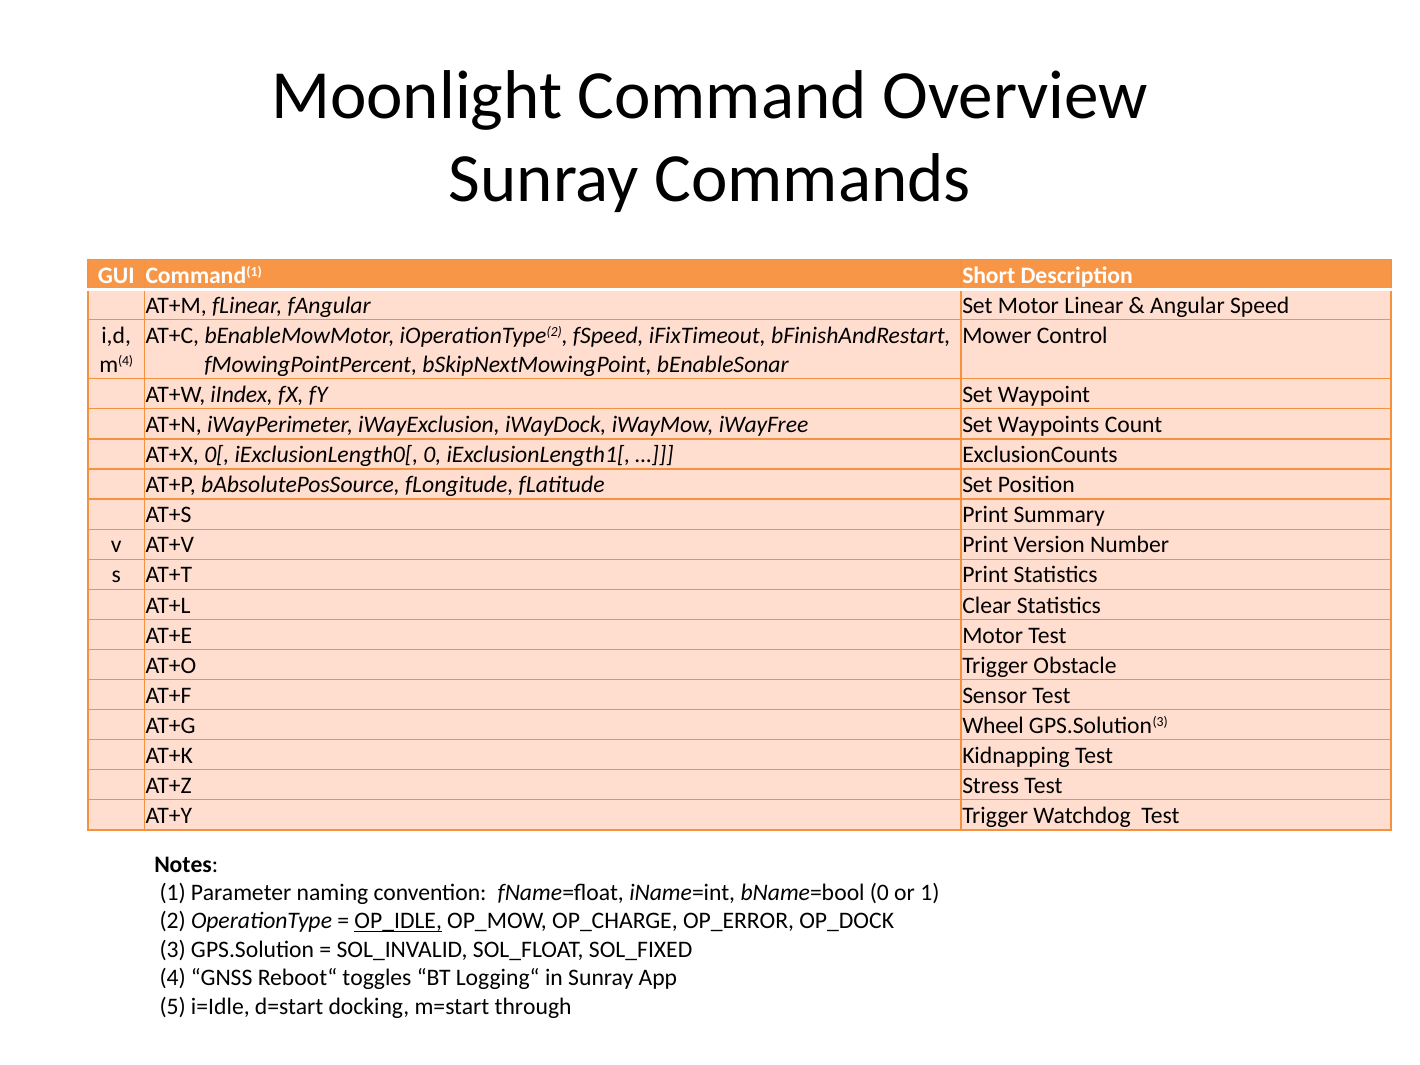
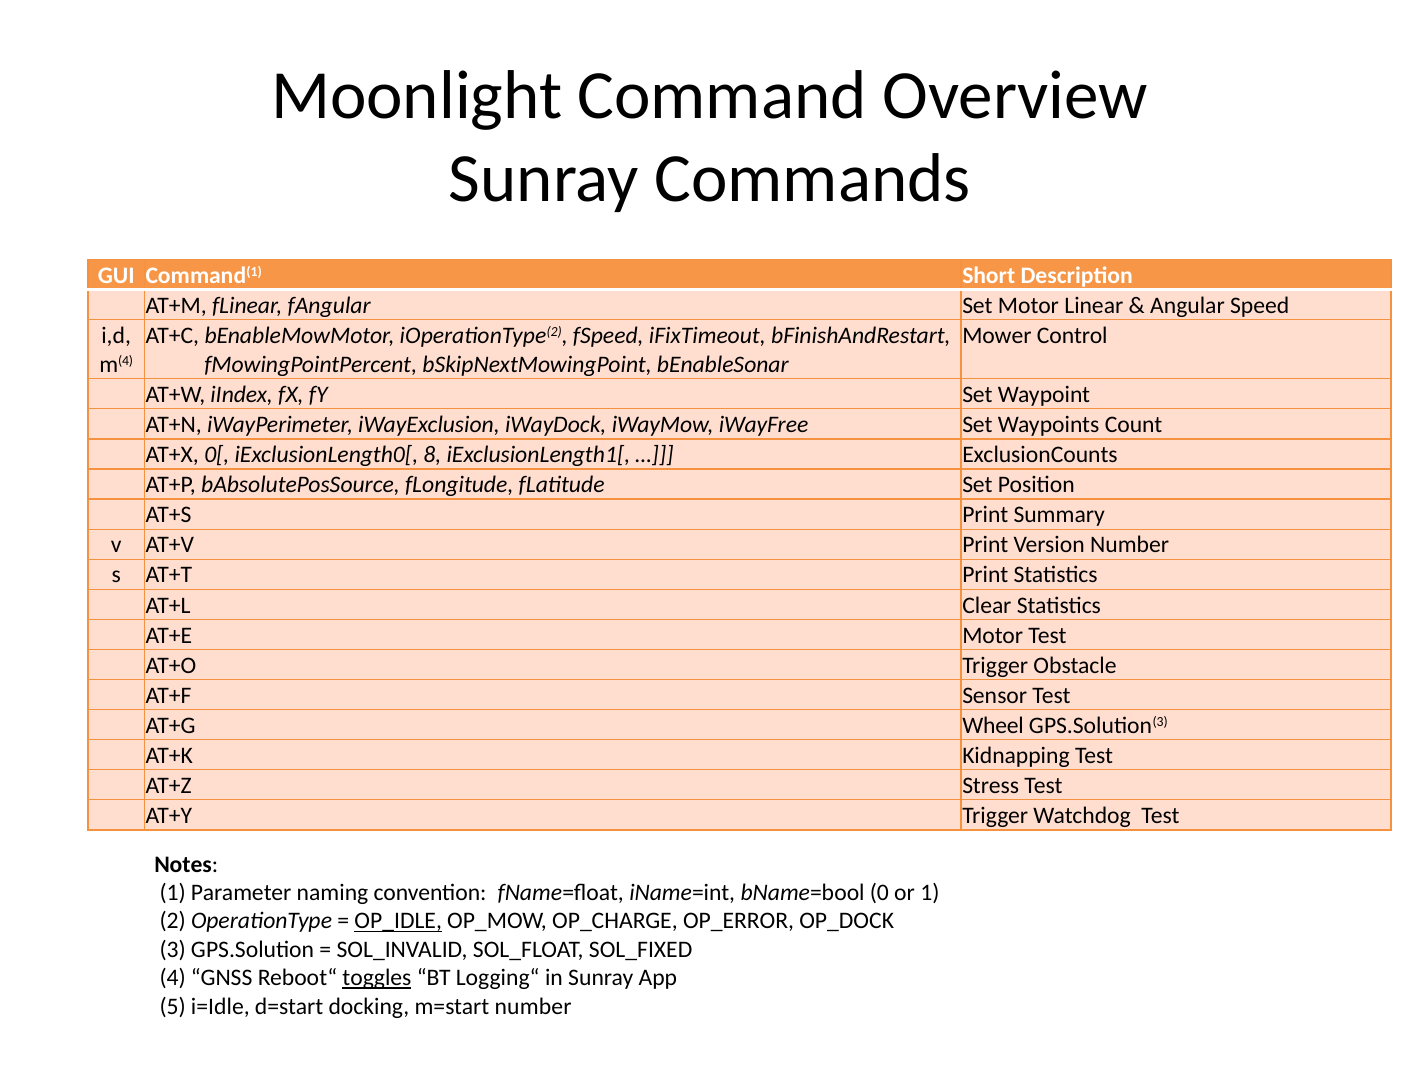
iExclusionLength0[ 0: 0 -> 8 (432, 455)
toggles underline: none -> present (377, 978)
m=start through: through -> number (533, 1006)
